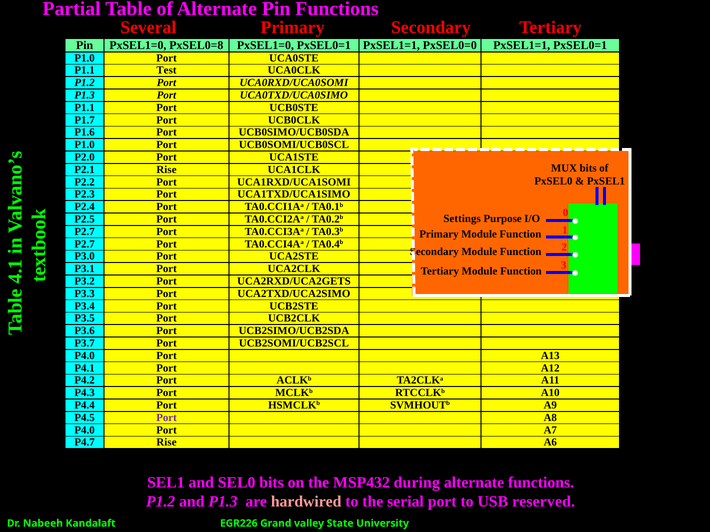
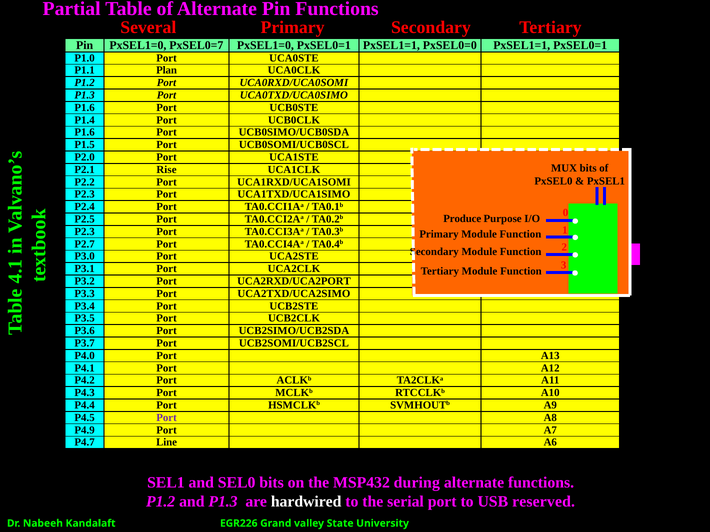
PxSEL0=8: PxSEL0=8 -> PxSEL0=7 (196, 45)
Test: Test -> Plan (167, 70)
P1.1: P1.1 -> P1.6 (85, 108)
P1.7: P1.7 -> P1.4 (85, 120)
P1.0: P1.0 -> P1.5 (85, 145)
Settings: Settings -> Produce (462, 219)
P2.7: P2.7 -> P2.3 (85, 232)
UCA2RXD/UCA2GETS: UCA2RXD/UCA2GETS -> UCA2RXD/UCA2PORT (294, 281)
P4.0: P4.0 -> P4.9 (85, 430)
P4.7 Rise: Rise -> Line (167, 443)
hardwired colour: pink -> white (306, 502)
